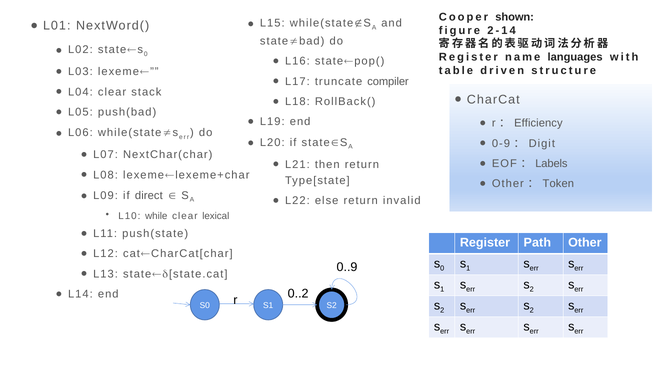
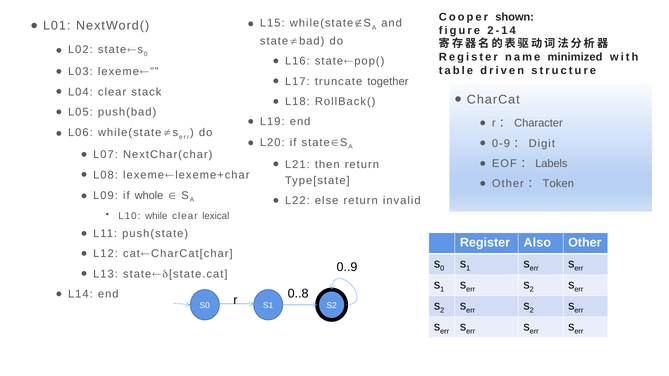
languages: languages -> minimized (575, 57)
compiler: compiler -> together (388, 82)
Efficiency: Efficiency -> Character (538, 123)
direct: direct -> whole (149, 196)
Path: Path -> Also (537, 243)
0..2: 0..2 -> 0..8 (298, 294)
